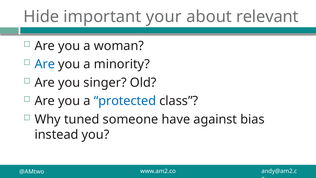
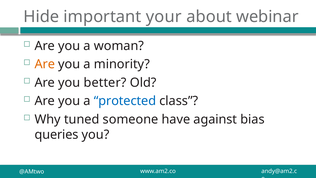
relevant: relevant -> webinar (267, 17)
Are colour: blue -> orange (45, 64)
singer: singer -> better (105, 83)
instead: instead -> queries (57, 134)
